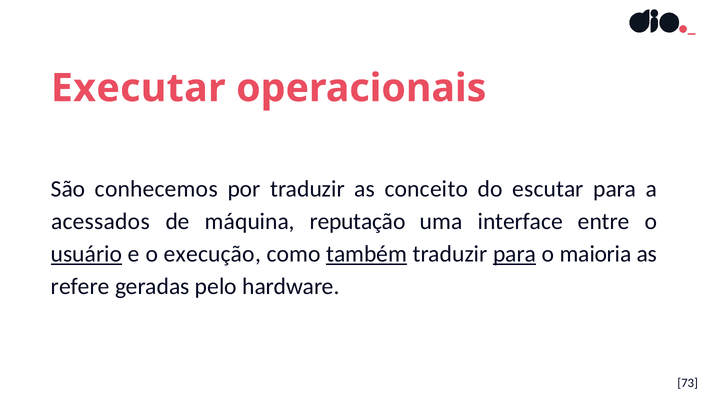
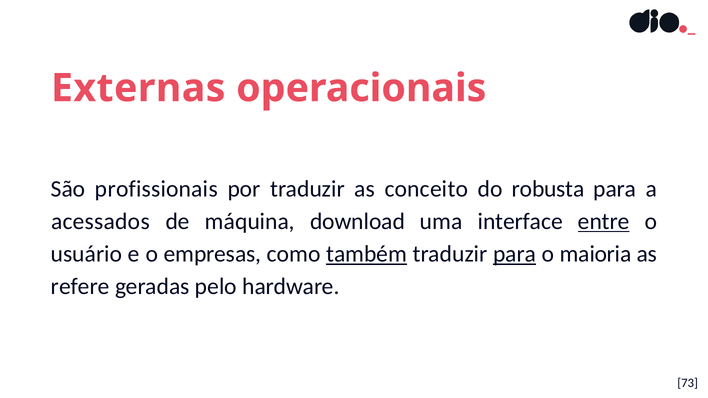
Executar: Executar -> Externas (138, 88)
conhecemos: conhecemos -> profissionais (156, 189)
escutar: escutar -> robusta (548, 189)
reputação: reputação -> download (358, 222)
entre underline: none -> present (604, 222)
usuário underline: present -> none (87, 254)
execução: execução -> empresas (212, 254)
